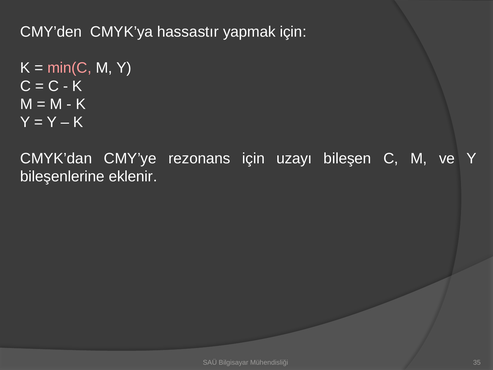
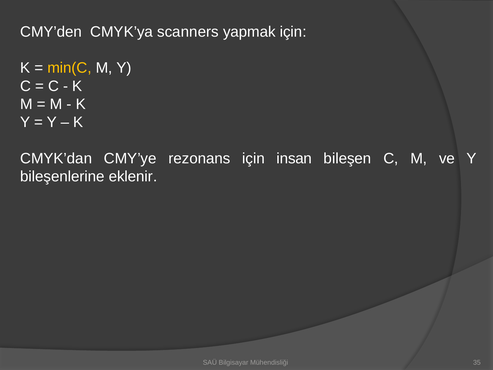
hassastır: hassastır -> scanners (188, 32)
min(C colour: pink -> yellow (69, 68)
uzayı: uzayı -> insan (294, 158)
